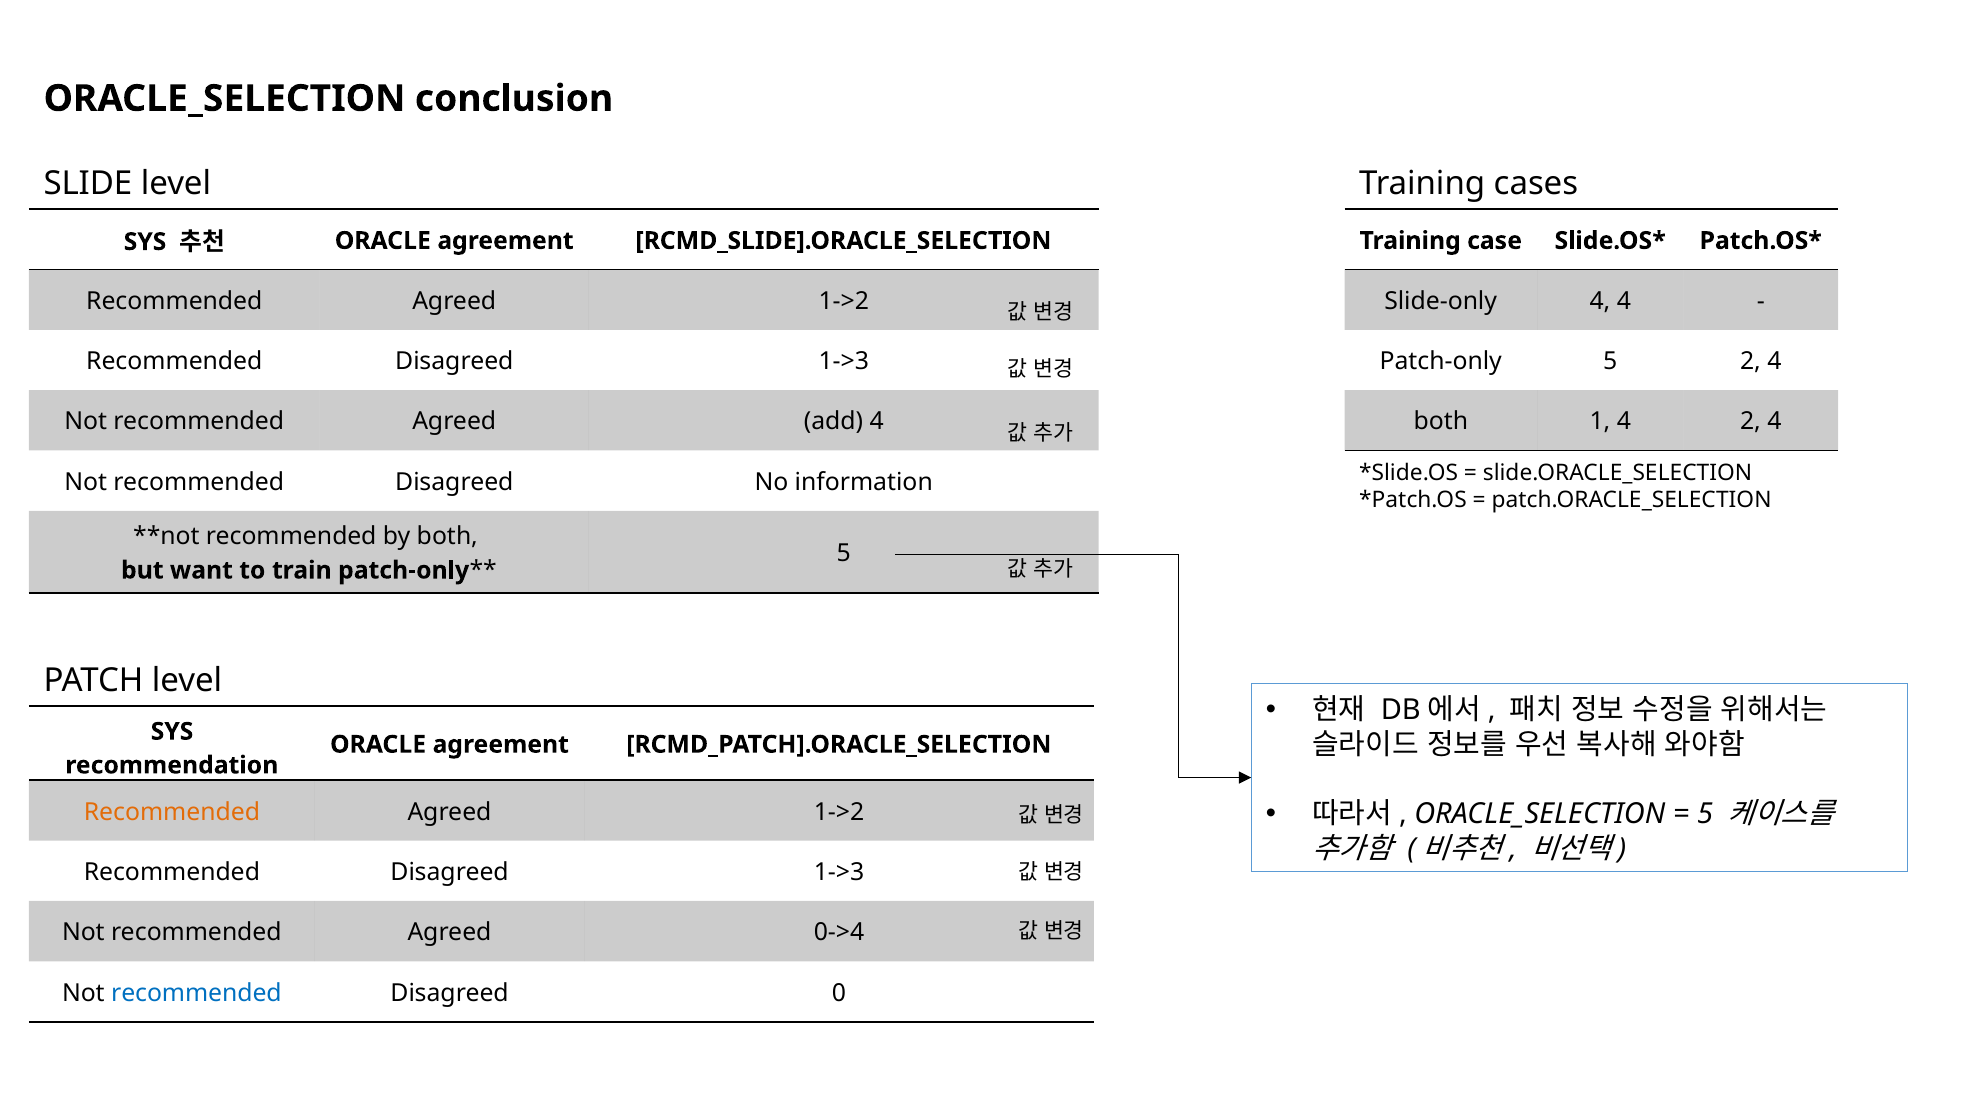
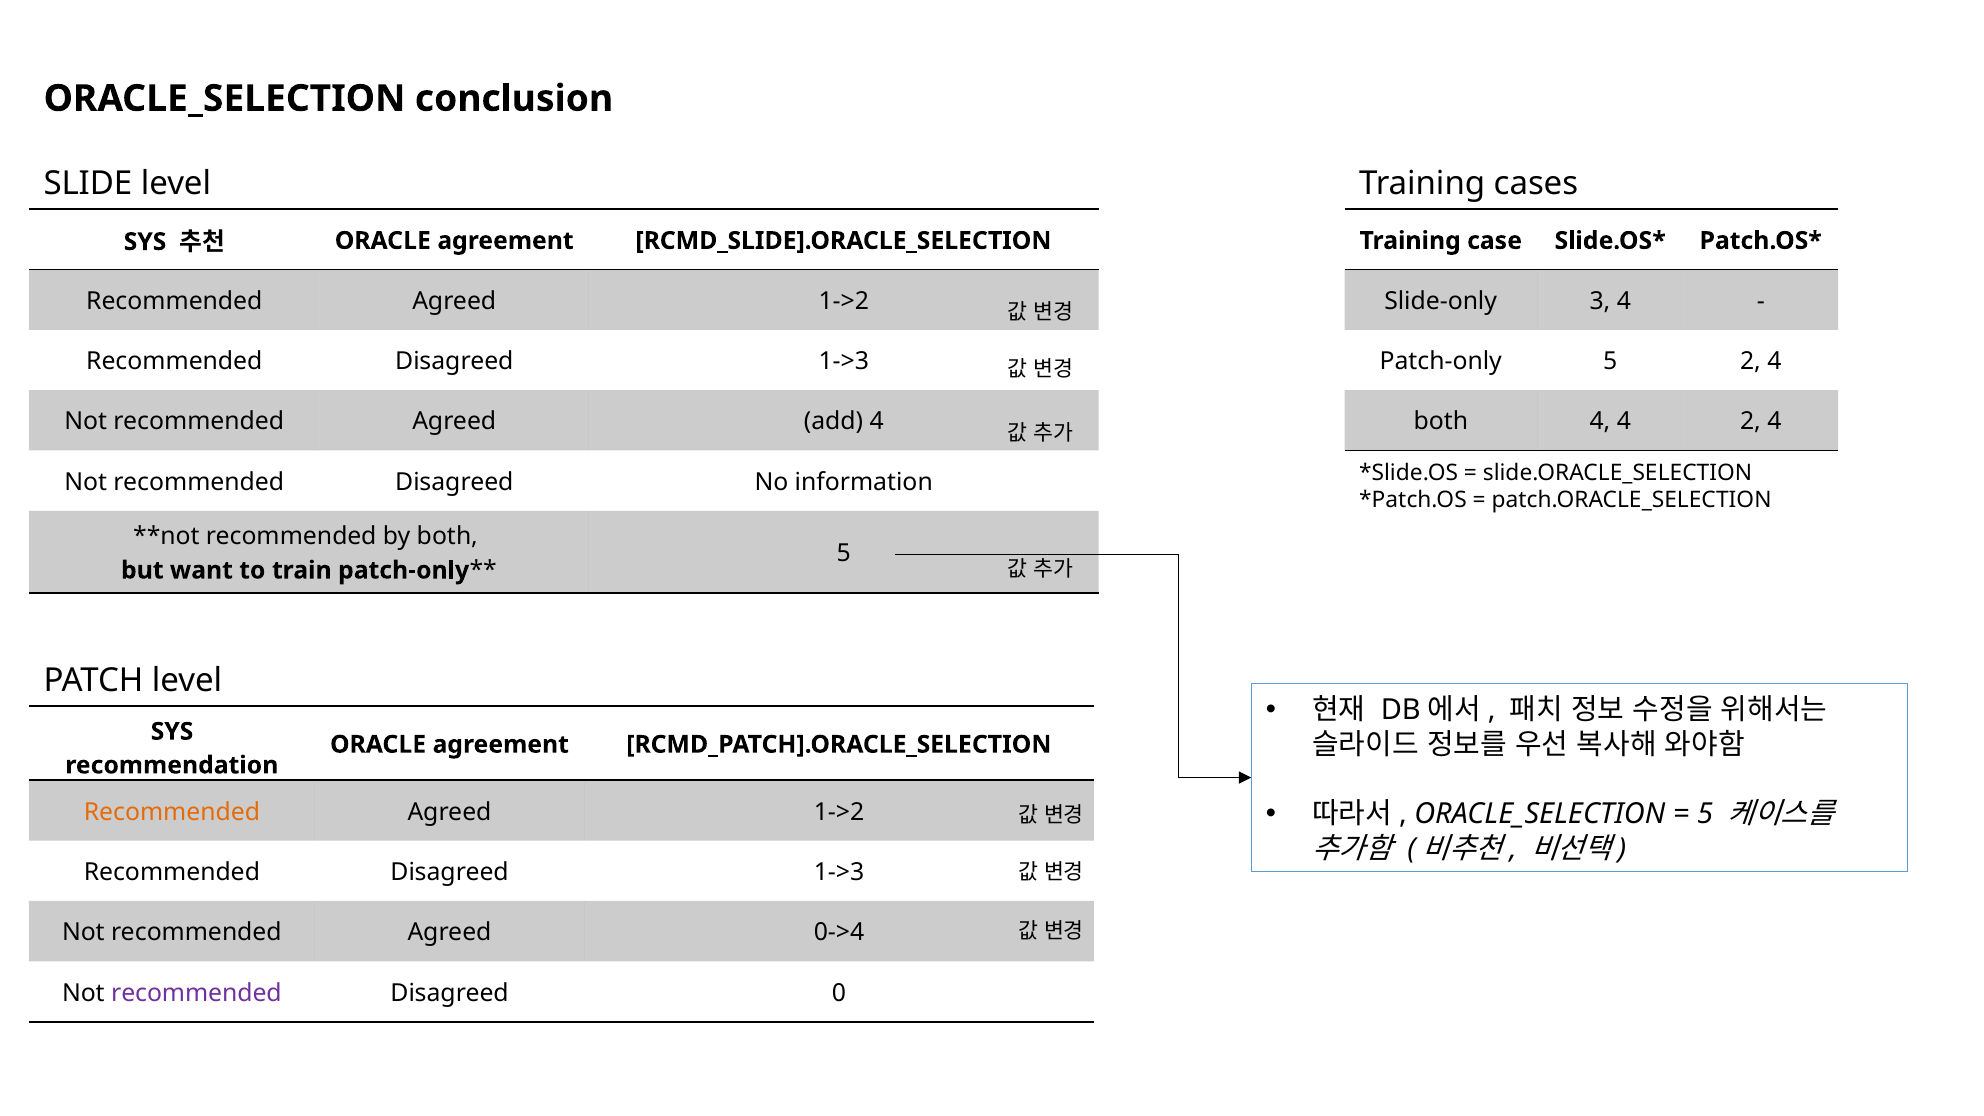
Slide-only 4: 4 -> 3 (1600, 301)
both 1: 1 -> 4 (1600, 422)
recommended colour: blue -> purple (196, 993)
